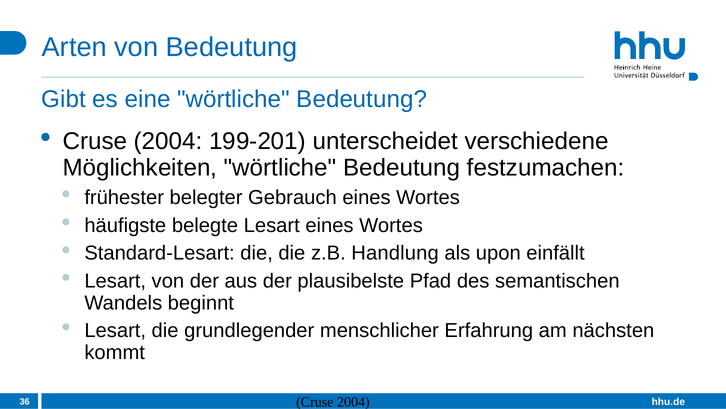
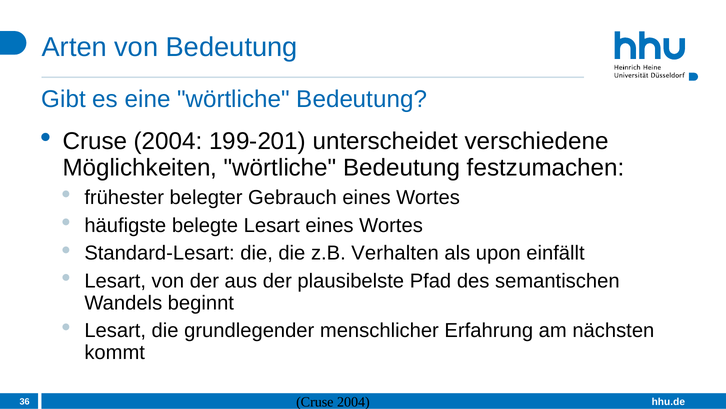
Handlung: Handlung -> Verhalten (395, 253)
